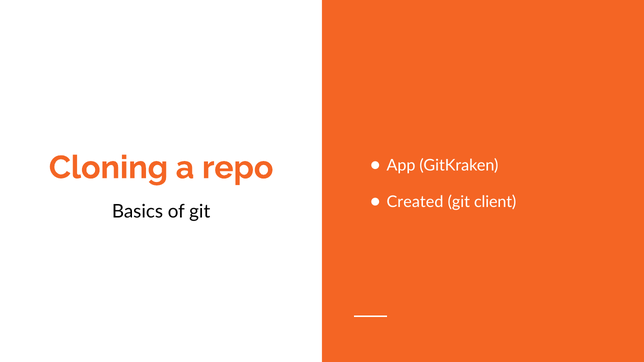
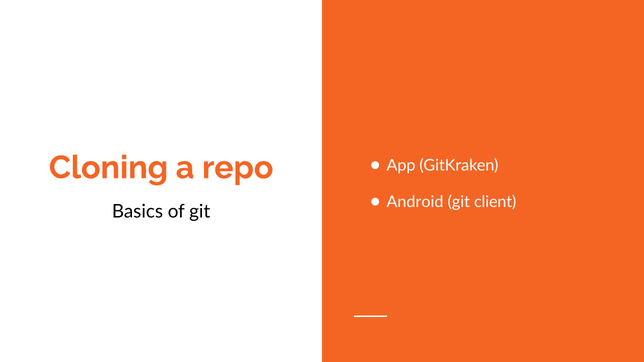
Created: Created -> Android (415, 202)
